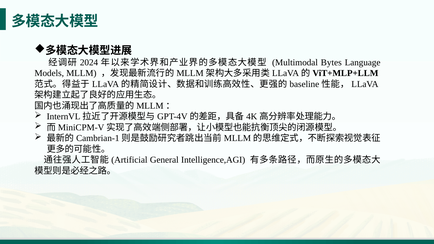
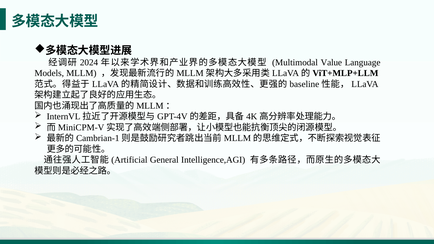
Bytes: Bytes -> Value (331, 62)
